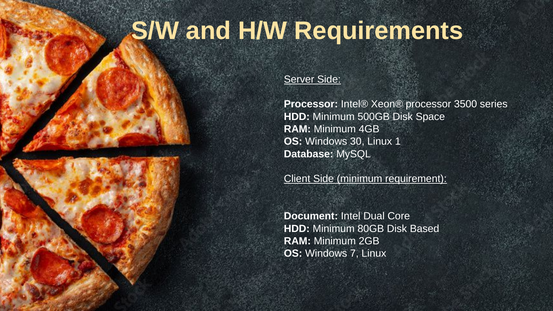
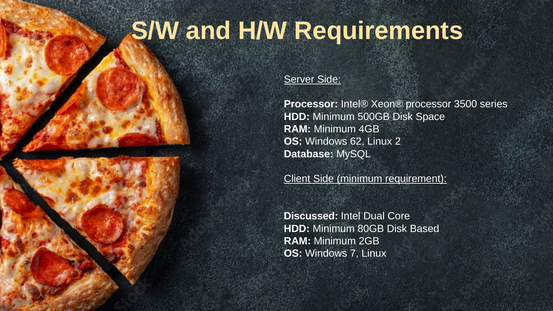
30: 30 -> 62 (357, 142)
1: 1 -> 2 (398, 142)
Document: Document -> Discussed (311, 216)
